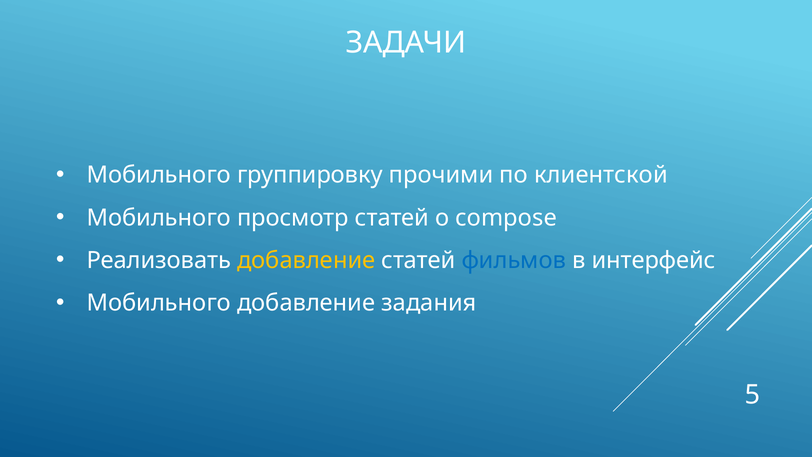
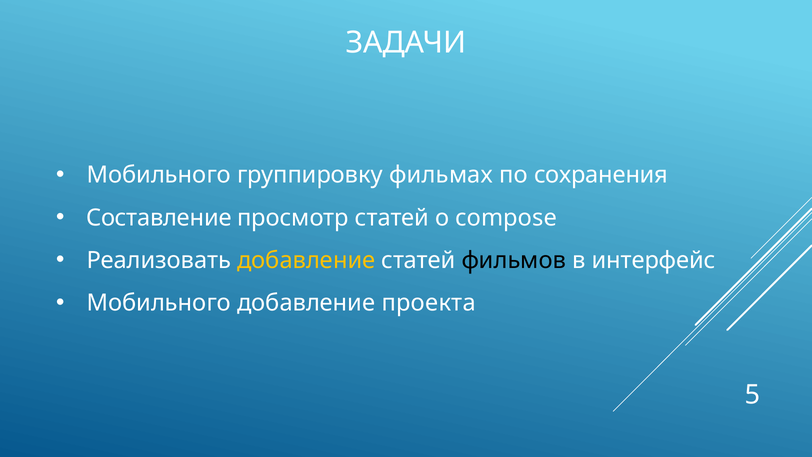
прочими: прочими -> фильмах (441, 175)
клиентской: клиентской -> сохранения (601, 175)
Мобильного: Мобильного -> Составление (159, 218)
фильмов colour: blue -> black (514, 260)
задания: задания -> проекта (429, 303)
